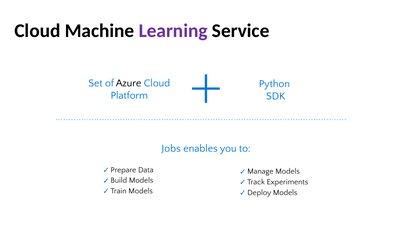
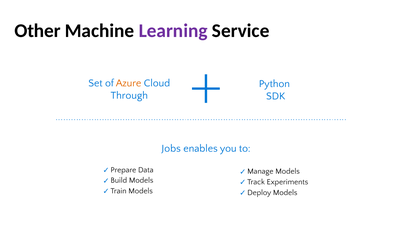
Cloud: Cloud -> Other (37, 31)
Azure colour: black -> orange (129, 83)
Platform: Platform -> Through (129, 95)
